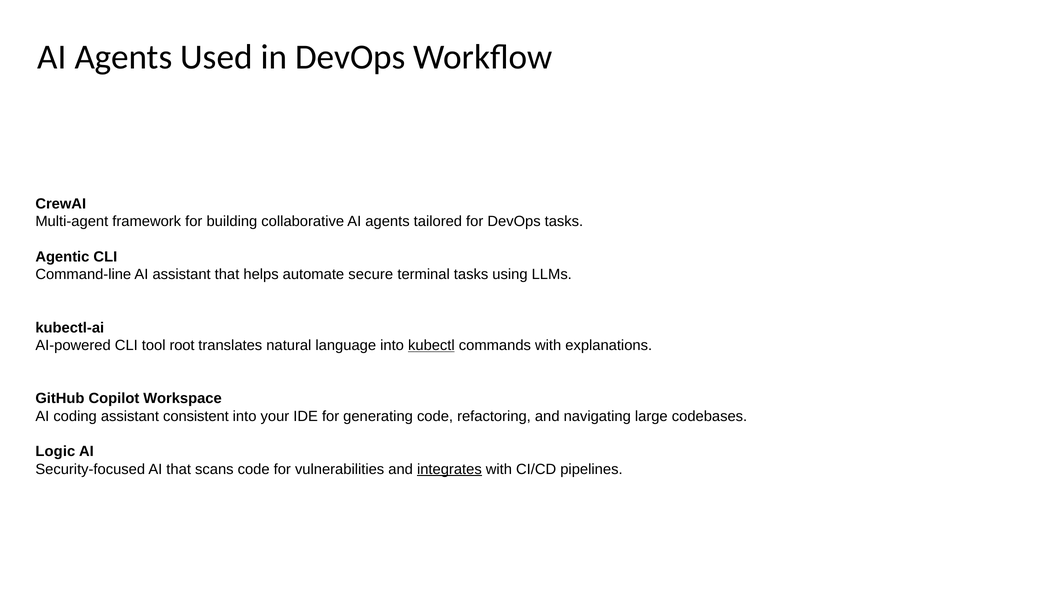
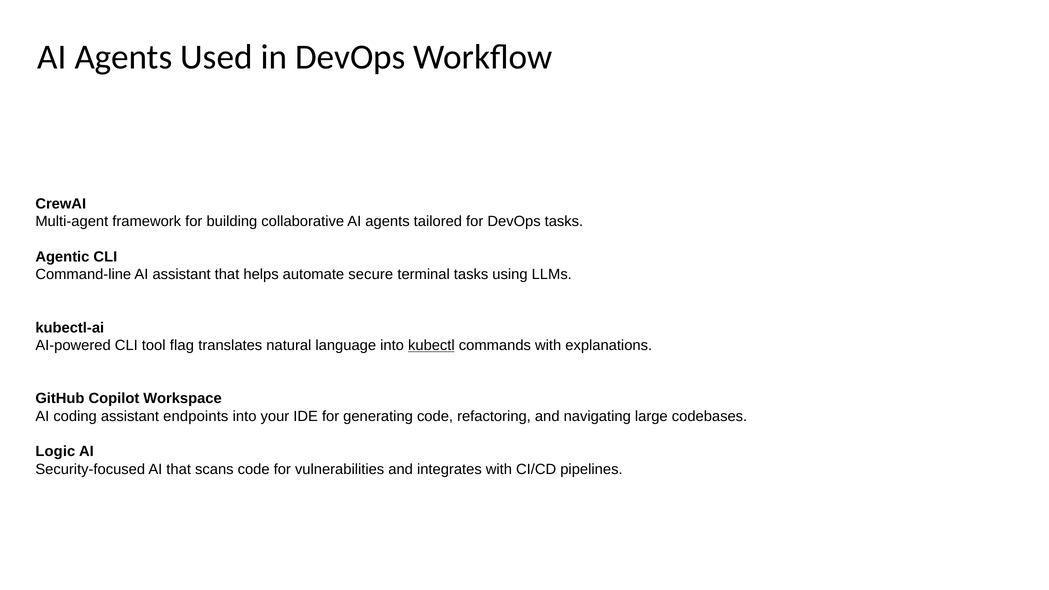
root: root -> flag (182, 345)
consistent: consistent -> endpoints (196, 416)
integrates underline: present -> none (449, 469)
